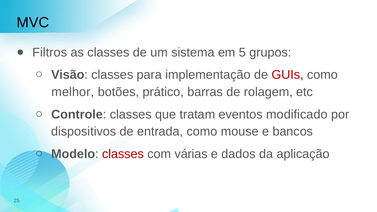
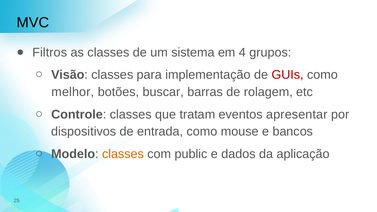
5: 5 -> 4 (242, 52)
prático: prático -> buscar (163, 92)
modificado: modificado -> apresentar (297, 114)
classes colour: red -> orange (123, 154)
várias: várias -> public (191, 154)
